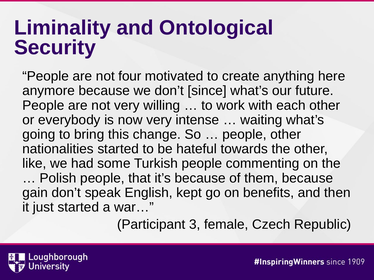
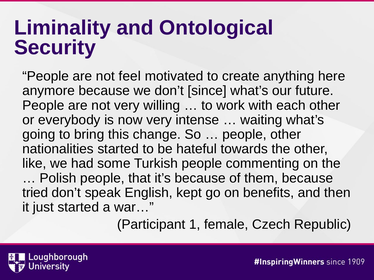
four: four -> feel (130, 76)
gain: gain -> tried (35, 193)
3: 3 -> 1 (195, 225)
